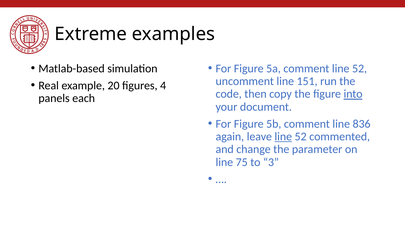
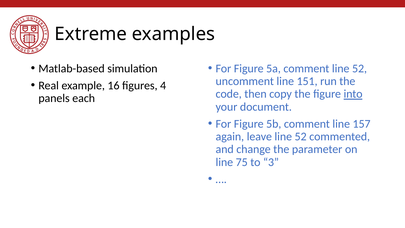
20: 20 -> 16 (114, 85)
836: 836 -> 157 (362, 124)
line underline: present -> none (283, 136)
